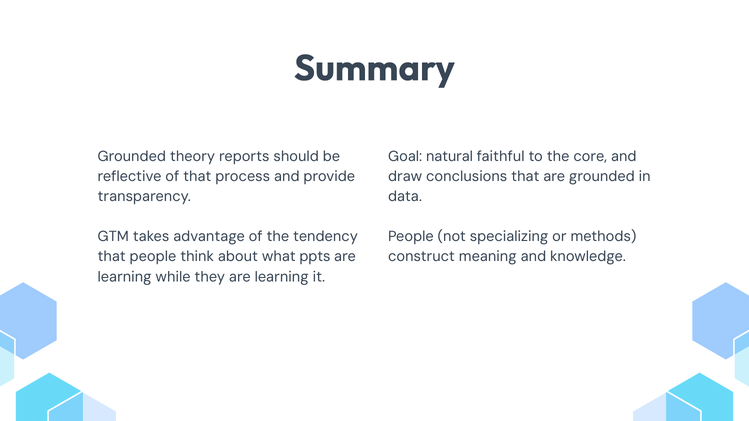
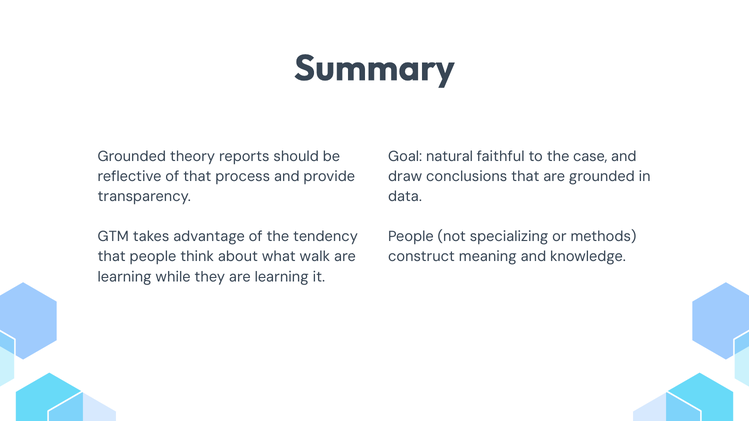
core: core -> case (590, 156)
ppts: ppts -> walk (315, 257)
